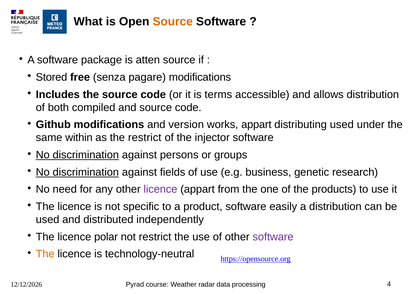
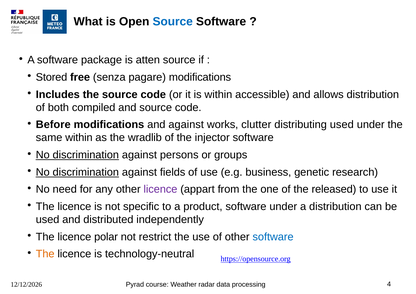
Source colour: orange -> blue (173, 22)
is terms: terms -> within (218, 94)
Github: Github -> Before (53, 125)
and version: version -> against (186, 125)
works appart: appart -> clutter (256, 125)
the restrict: restrict -> wradlib (145, 138)
products: products -> released (334, 189)
software easily: easily -> under (283, 207)
software colour: purple -> blue (273, 237)
